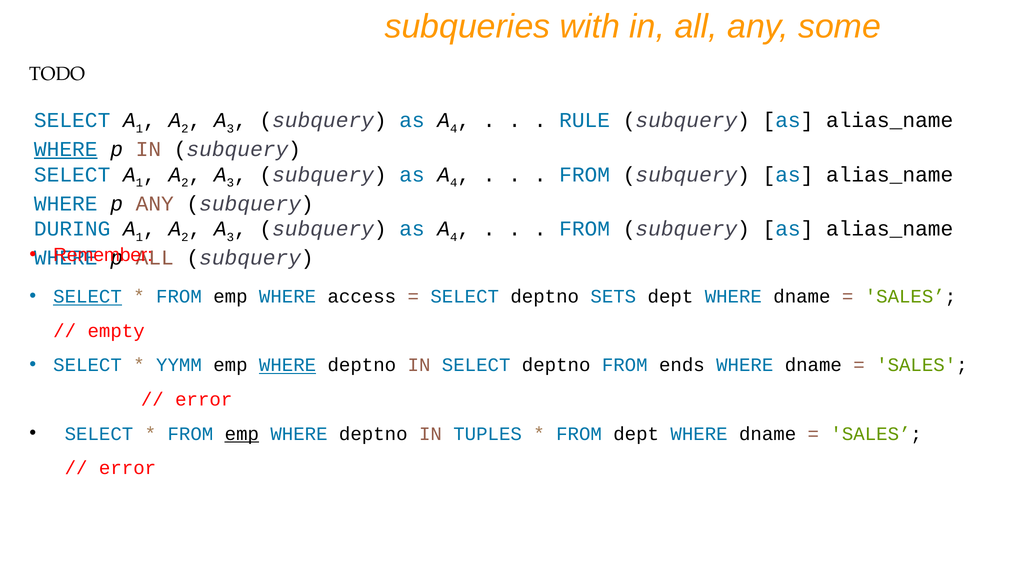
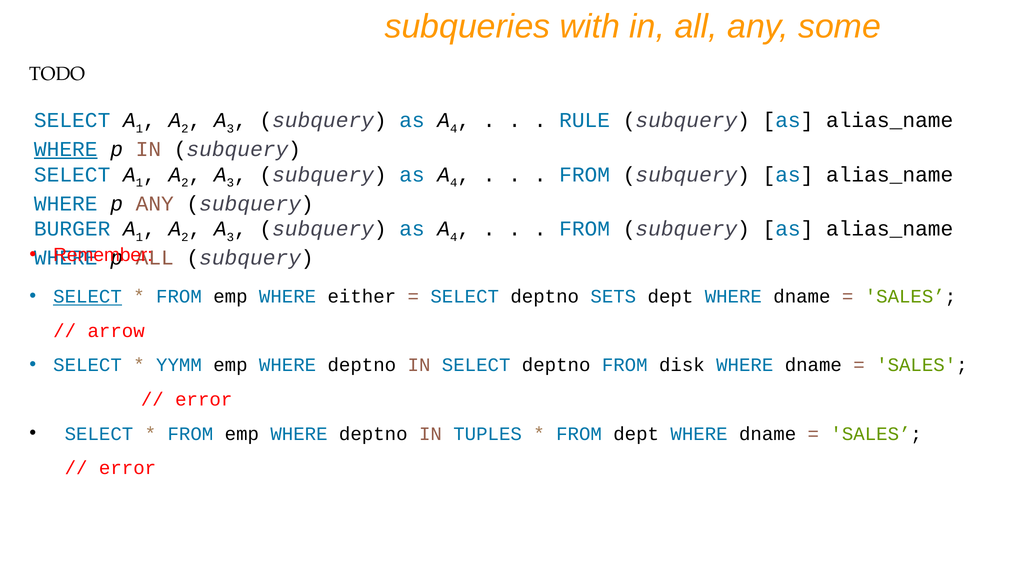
DURING: DURING -> BURGER (72, 229)
access: access -> either (362, 297)
empty: empty -> arrow (116, 331)
WHERE underline: present -> none (288, 366)
ends: ends -> disk (682, 366)
emp underline: present -> none (242, 434)
